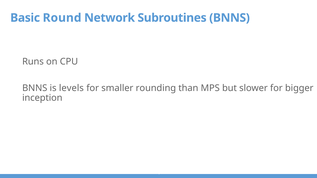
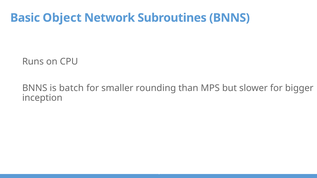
Round: Round -> Object (62, 18)
levels: levels -> batch (71, 88)
